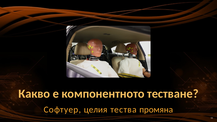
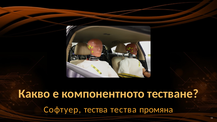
Софтуер целия: целия -> тества (96, 110)
